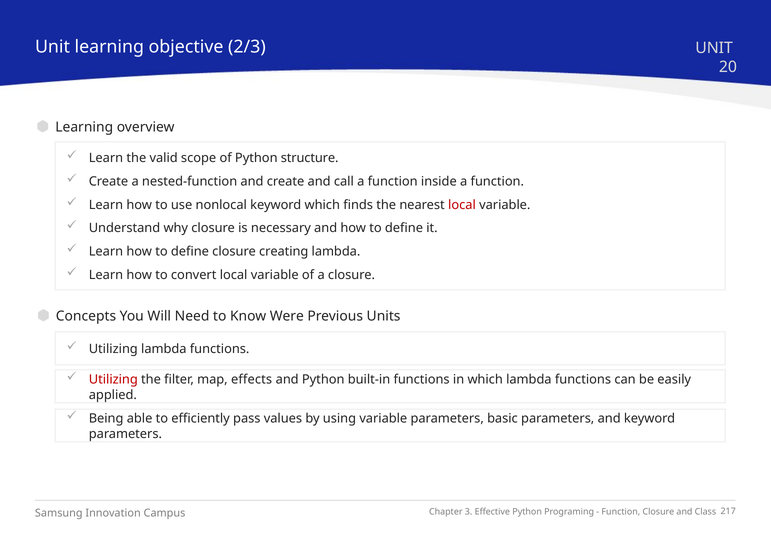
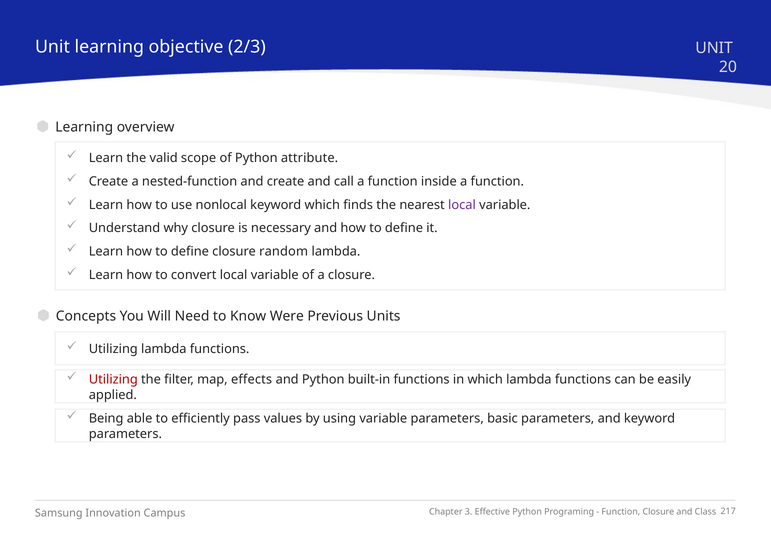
structure: structure -> attribute (310, 158)
local colour: red -> purple (462, 205)
creating: creating -> random (284, 251)
